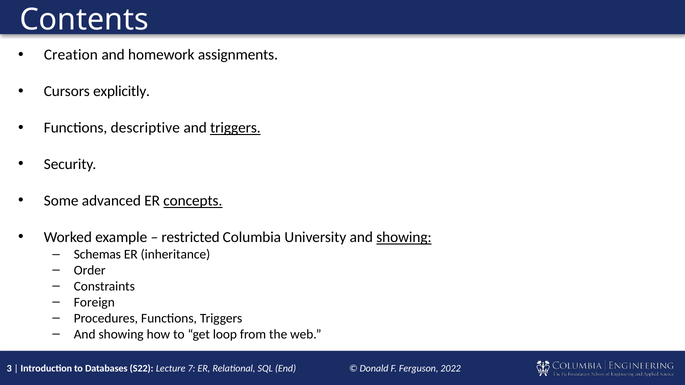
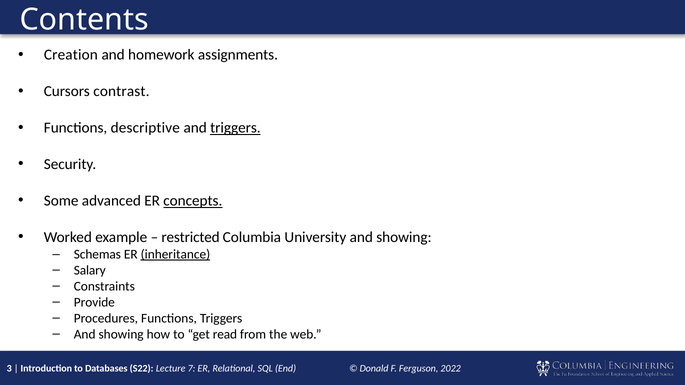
explicitly: explicitly -> contrast (121, 91)
showing underline: present -> none (404, 238)
inheritance underline: none -> present (175, 255)
Order: Order -> Salary (90, 271)
Foreign: Foreign -> Provide (94, 303)
loop: loop -> read (225, 334)
